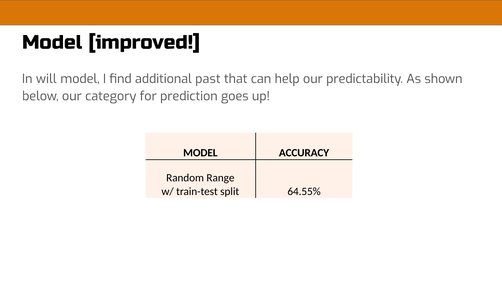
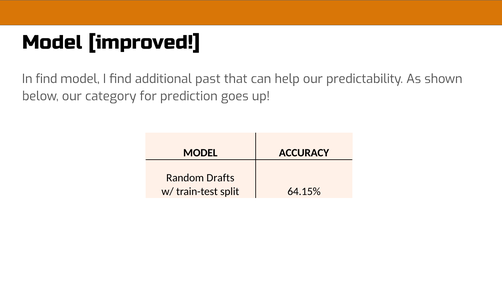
In will: will -> find (46, 79)
Range: Range -> Drafts (220, 178)
64.55%: 64.55% -> 64.15% (304, 192)
